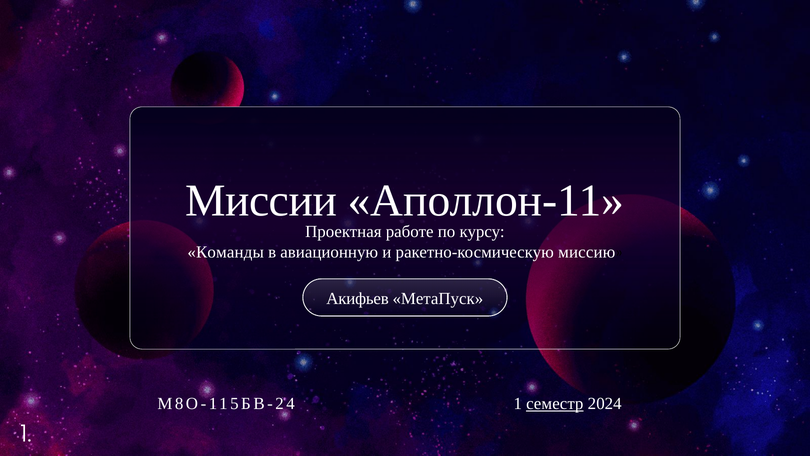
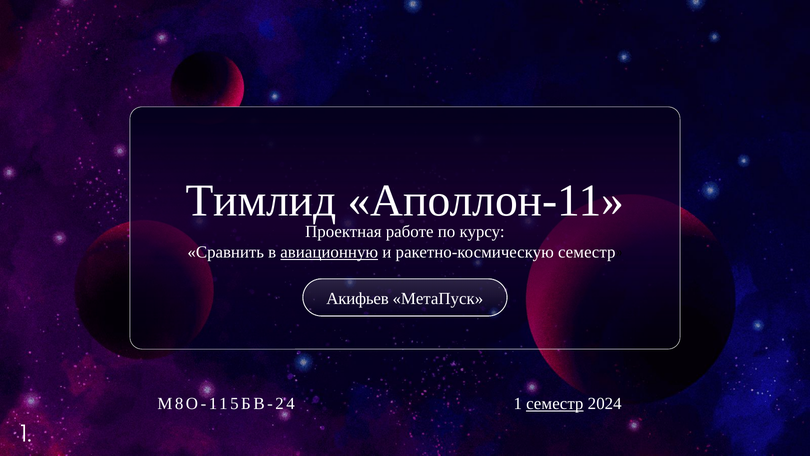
Миссии: Миссии -> Тимлид (261, 200)
Команды: Команды -> Сравнить (226, 252)
авиационную underline: none -> present (329, 252)
ракетно-космическую миссию: миссию -> семестр (587, 252)
